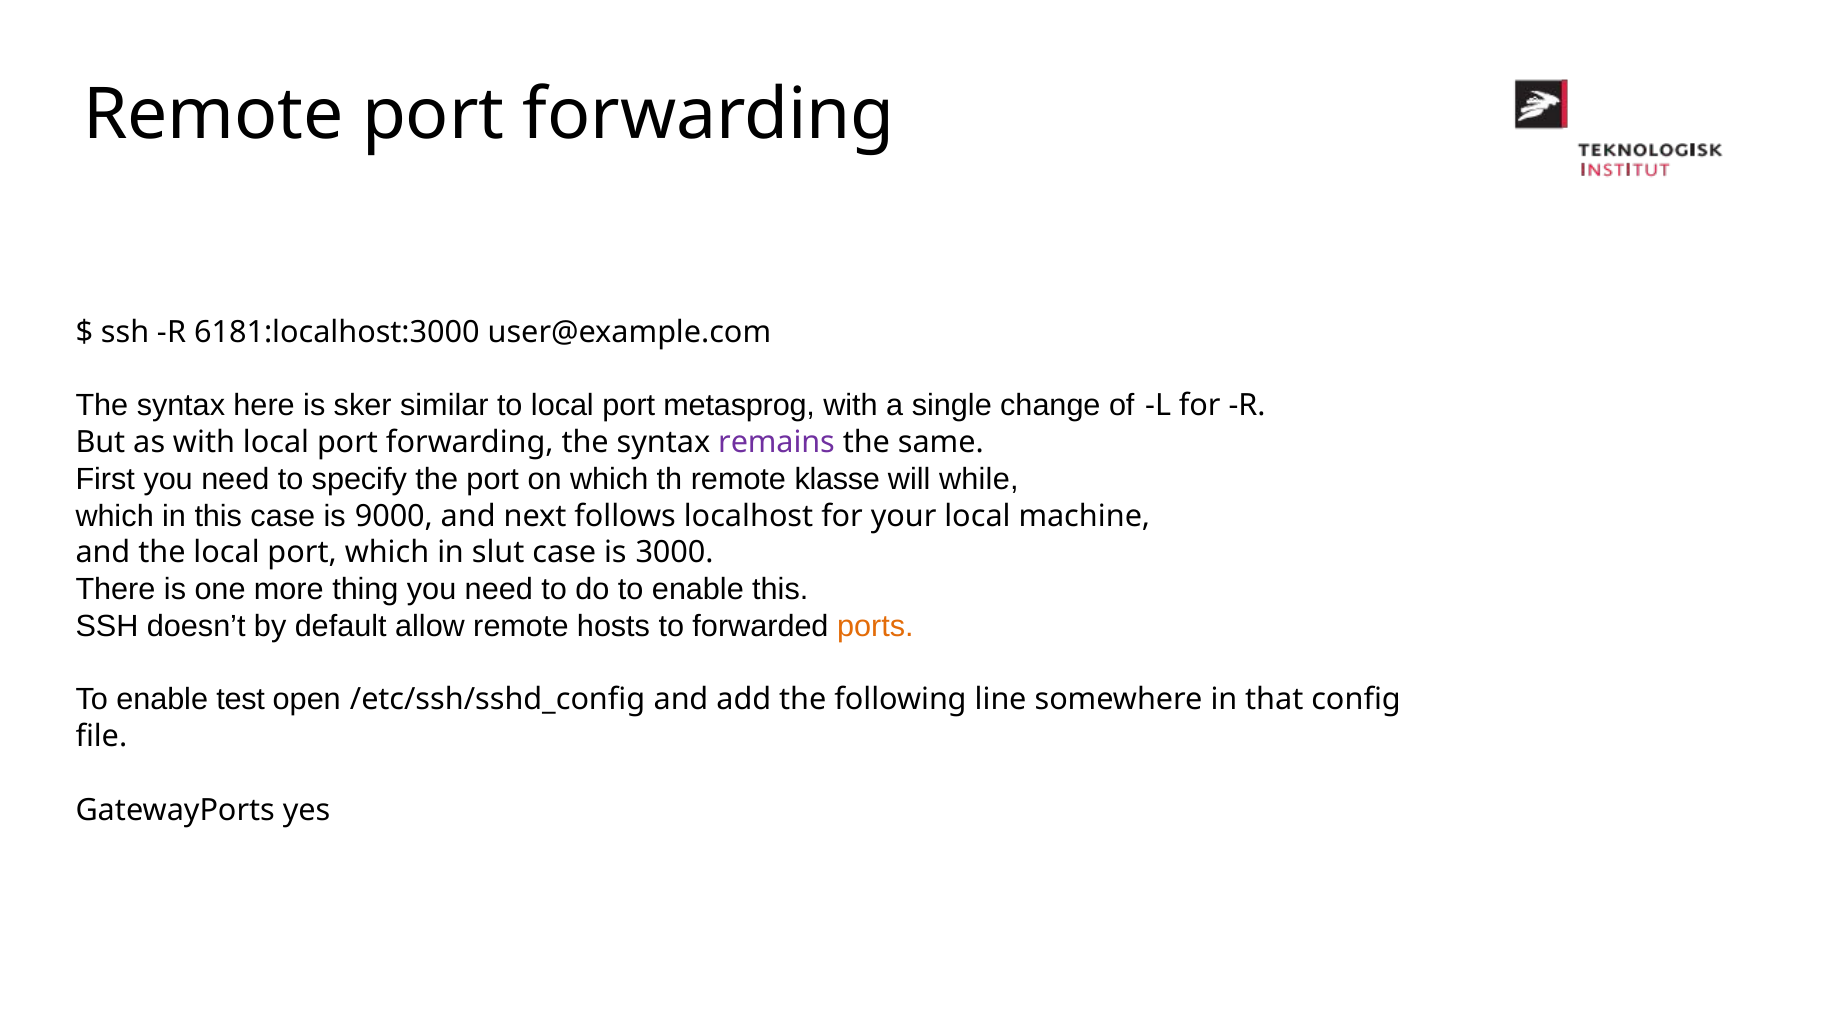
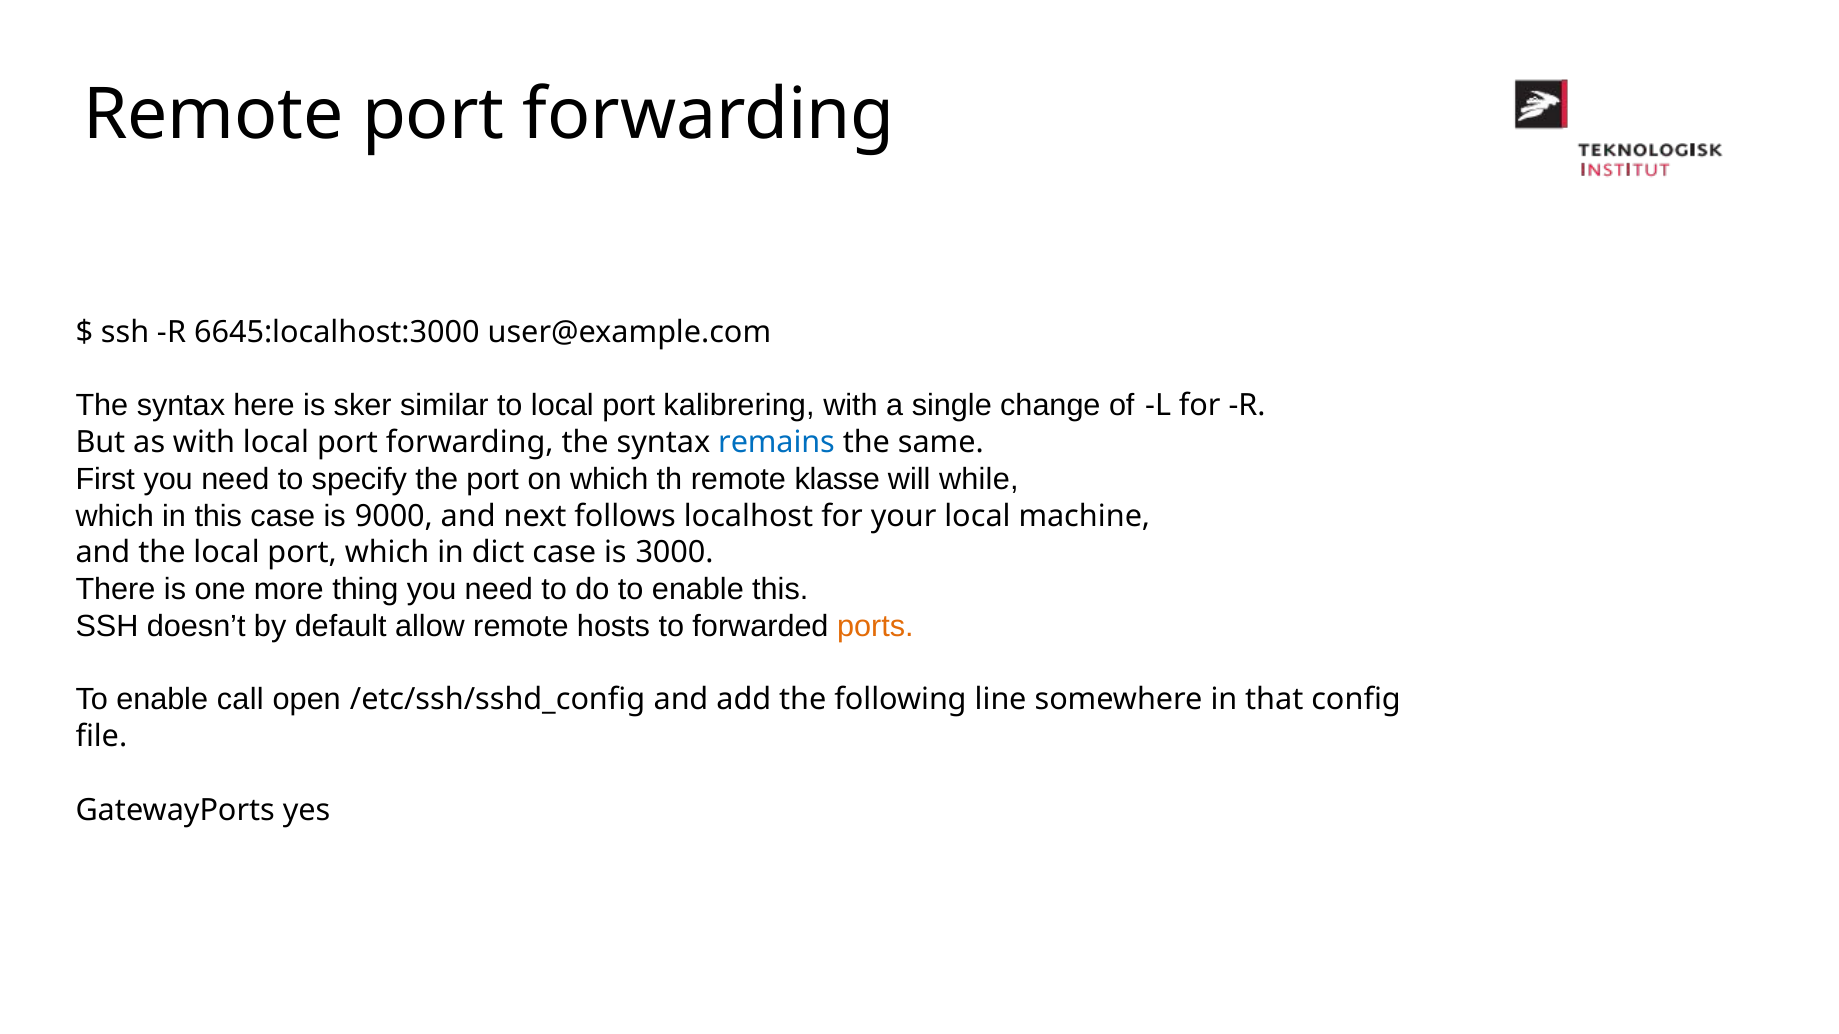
6181:localhost:3000: 6181:localhost:3000 -> 6645:localhost:3000 (337, 332)
metasprog: metasprog -> kalibrering (739, 406)
remains colour: purple -> blue (777, 443)
slut: slut -> dict (498, 553)
test: test -> call (240, 700)
